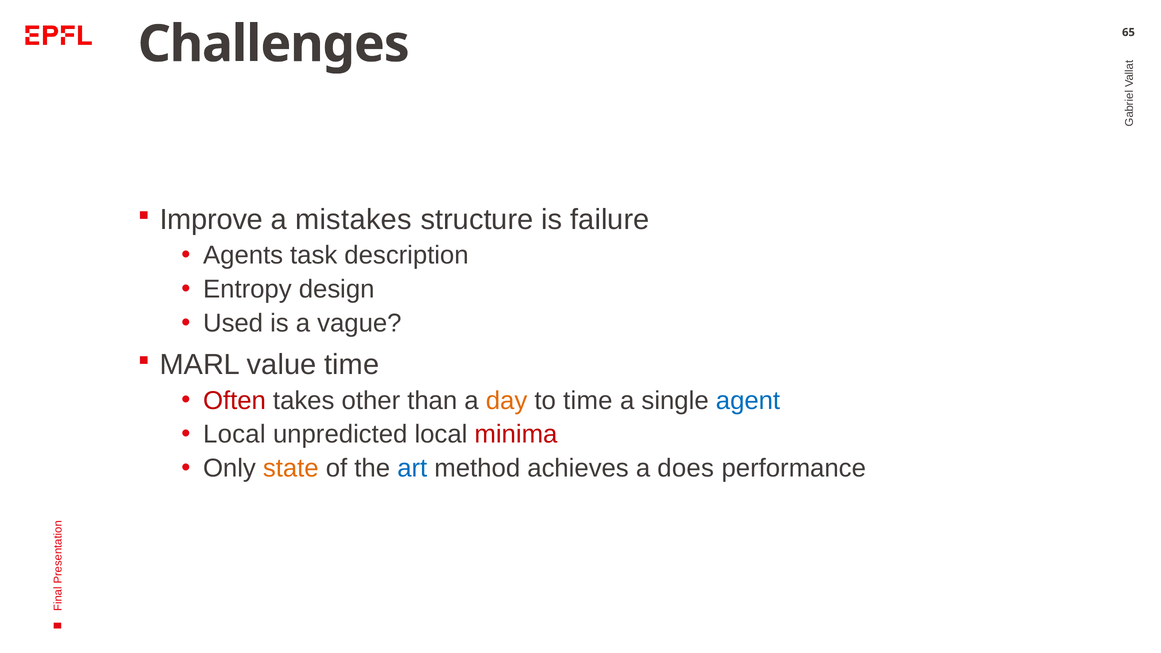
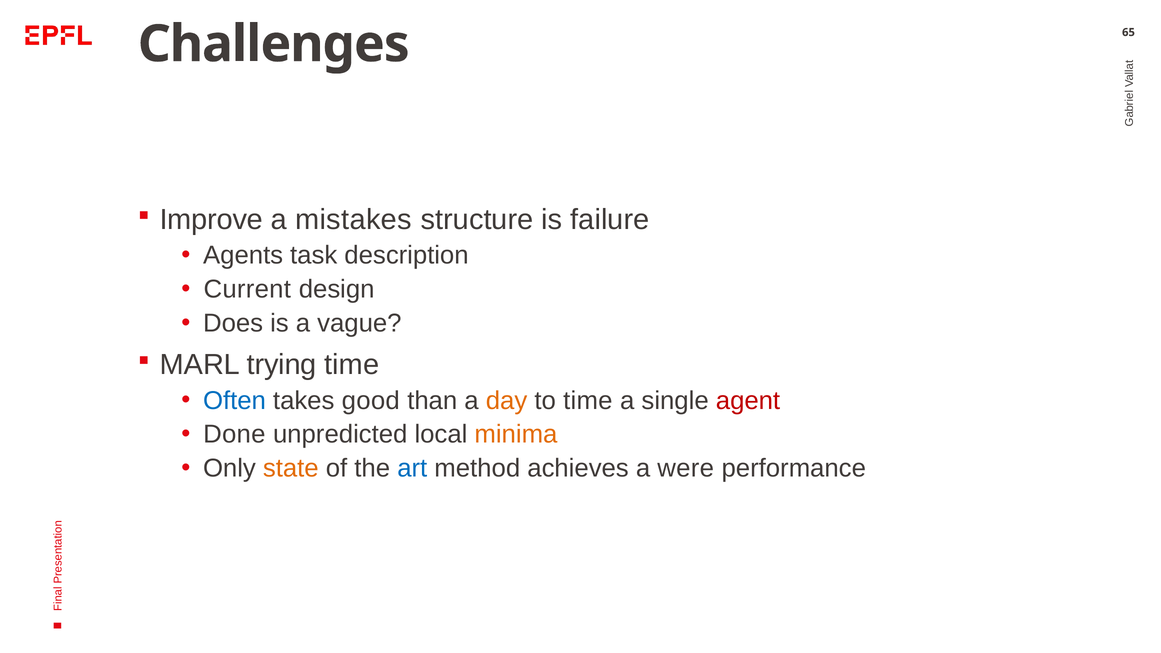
Entropy: Entropy -> Current (247, 289)
Used: Used -> Does (233, 323)
value: value -> trying (282, 365)
Often colour: red -> blue (235, 401)
other: other -> good (371, 401)
agent colour: blue -> red (748, 401)
Local: Local -> Done (234, 434)
minima colour: red -> orange (516, 434)
does: does -> were (686, 468)
